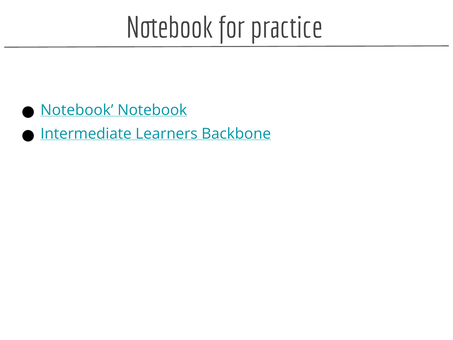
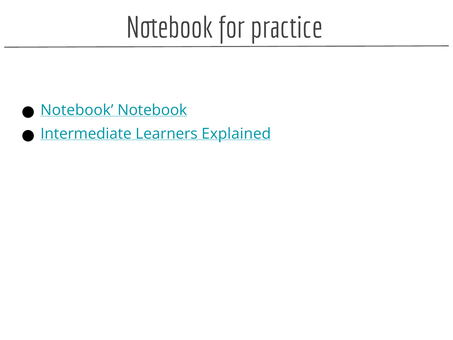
Backbone: Backbone -> Explained (236, 134)
